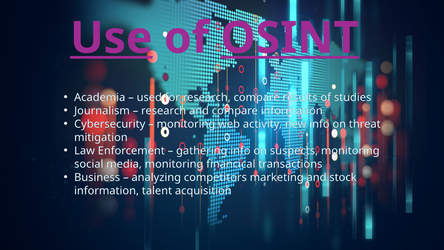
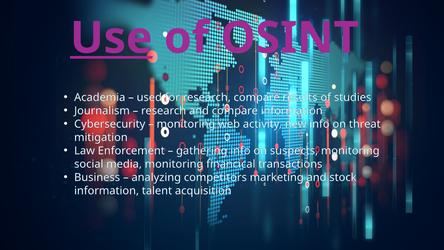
OSINT underline: present -> none (290, 38)
